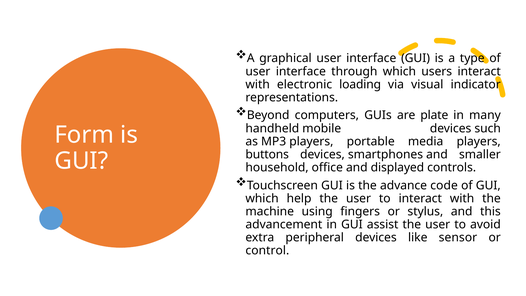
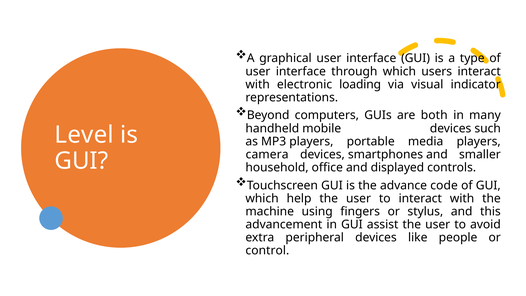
plate: plate -> both (434, 115)
Form: Form -> Level (84, 135)
buttons: buttons -> camera (267, 154)
sensor: sensor -> people (458, 237)
